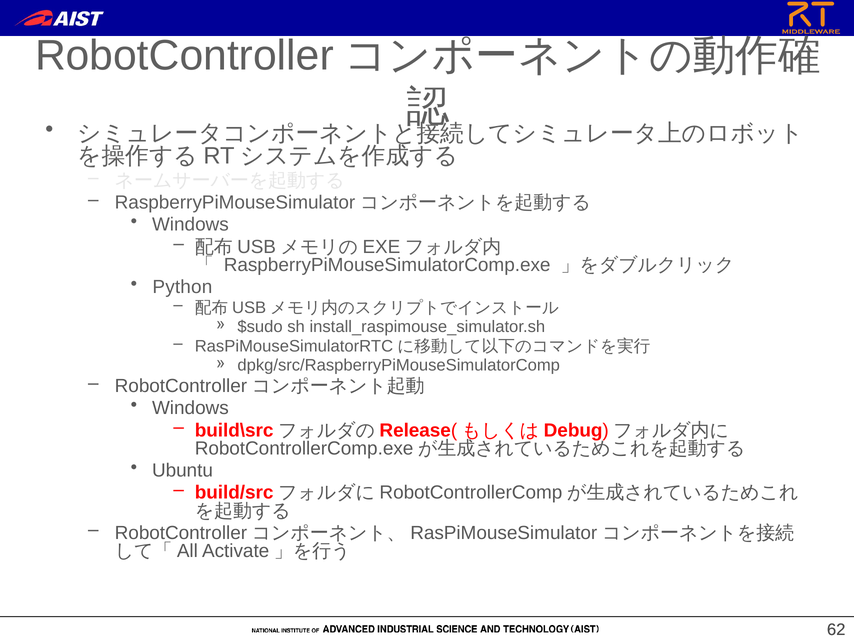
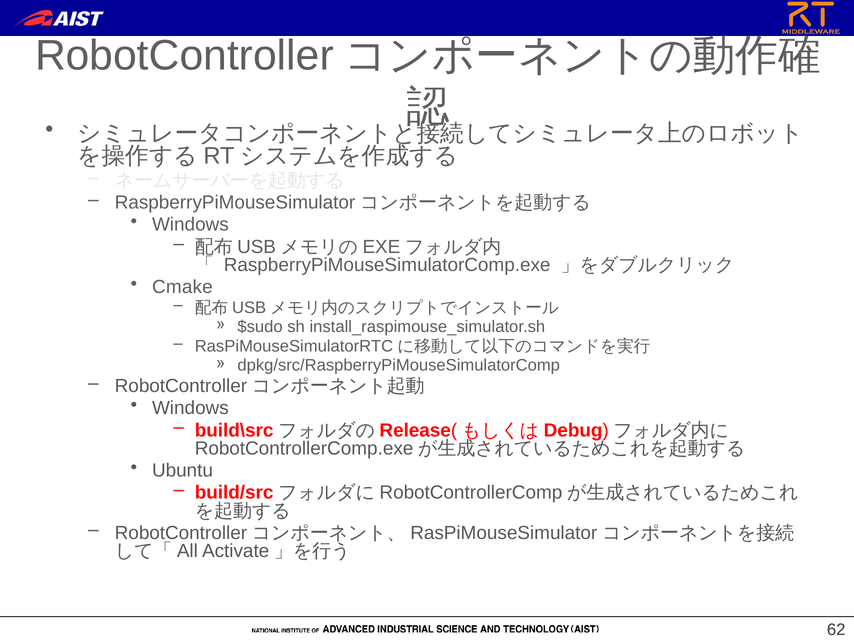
Python: Python -> Cmake (182, 287)
